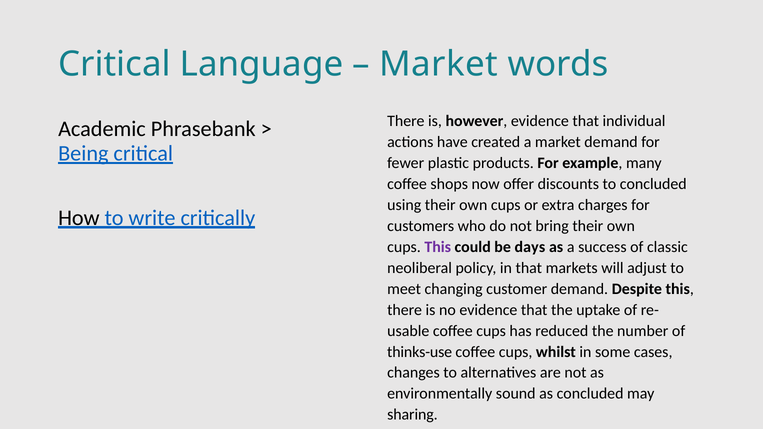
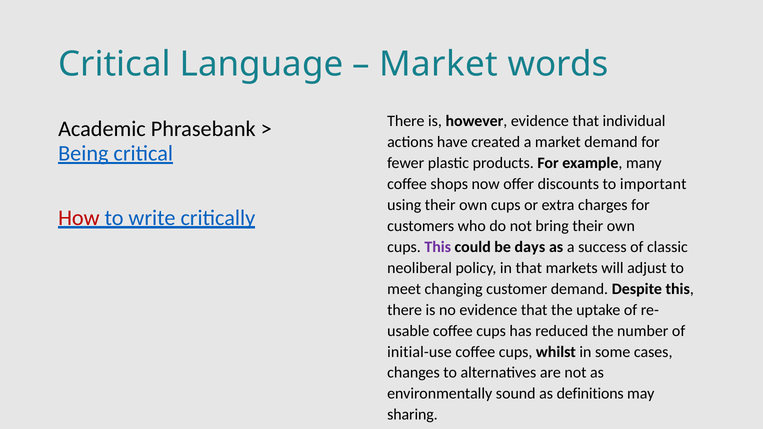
to concluded: concluded -> important (653, 184)
How colour: black -> red (79, 218)
thinks-use: thinks-use -> initial-use (419, 352)
as concluded: concluded -> definitions (590, 394)
